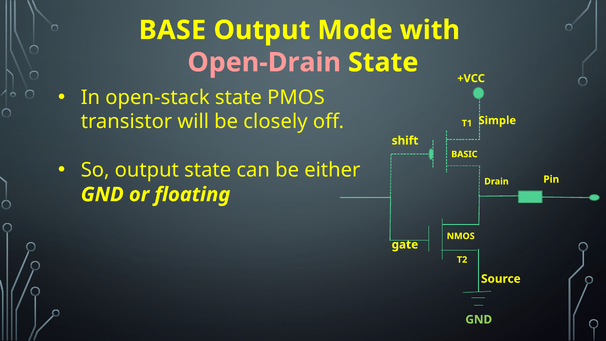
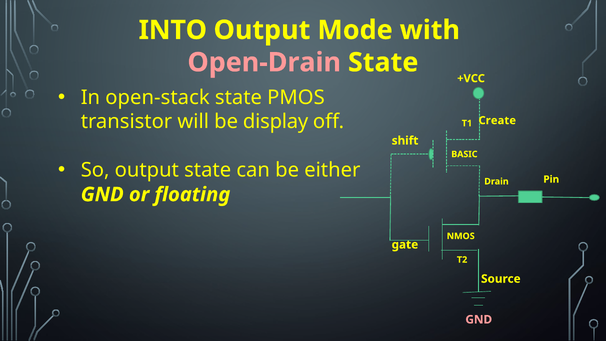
BASE: BASE -> INTO (173, 30)
closely: closely -> display (276, 122)
Simple: Simple -> Create (497, 120)
GND colour: light green -> pink (479, 319)
